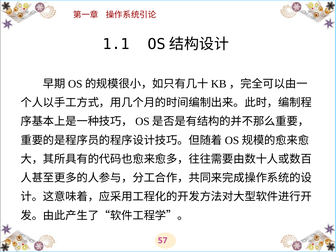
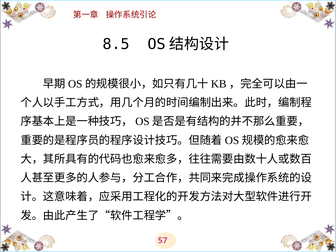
1.1: 1.1 -> 8.5 (116, 44)
